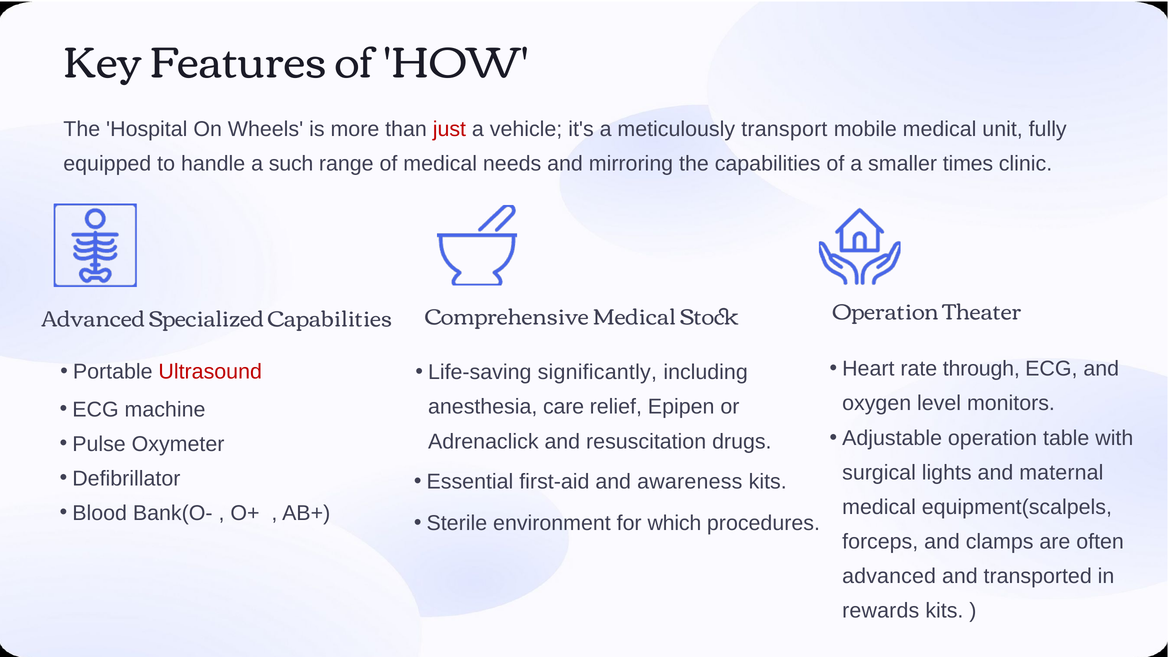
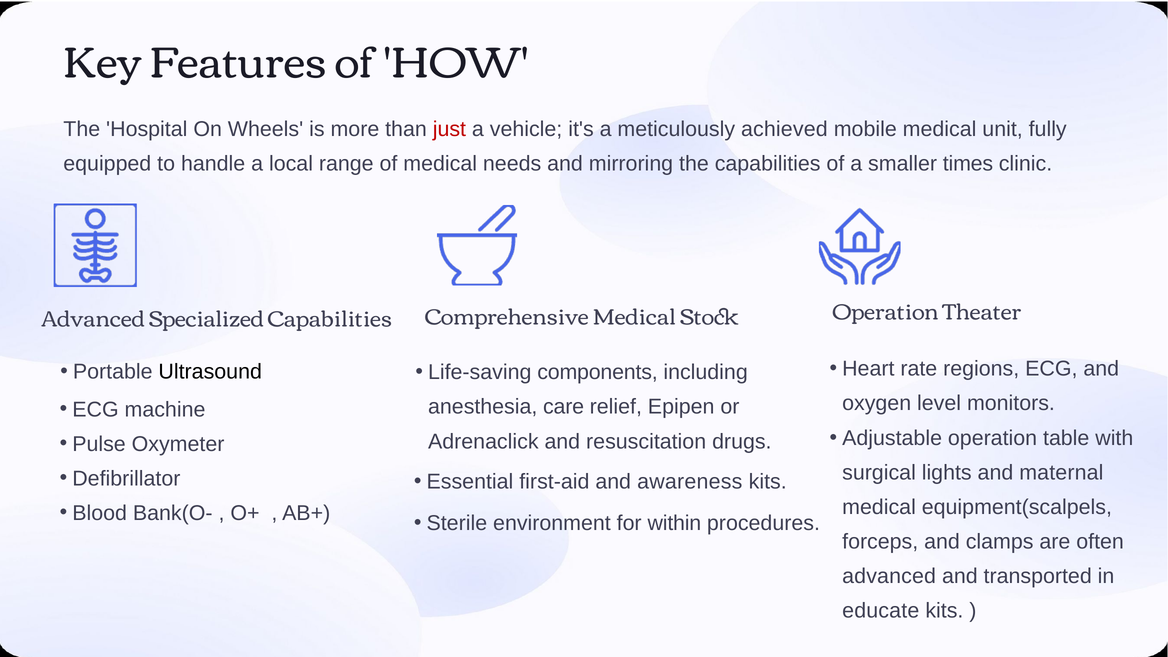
transport: transport -> achieved (784, 129)
such: such -> local (291, 164)
through: through -> regions (981, 369)
Ultrasound colour: red -> black (210, 372)
significantly: significantly -> components (598, 372)
which: which -> within (674, 523)
rewards: rewards -> educate (881, 611)
